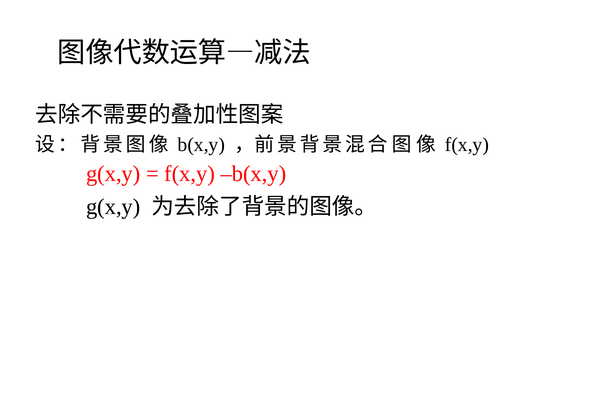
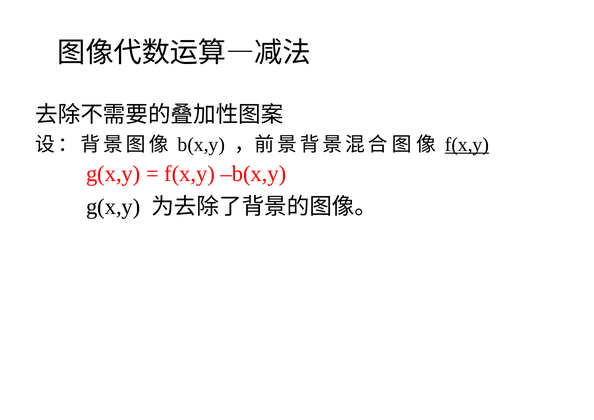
f(x,y underline: none -> present (467, 145)
